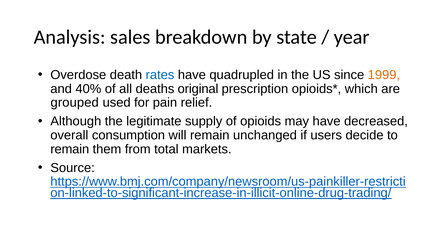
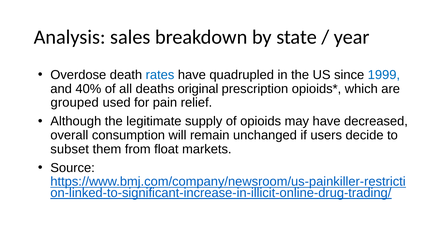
1999 colour: orange -> blue (384, 75)
remain: remain -> subset (70, 149)
total: total -> float (166, 149)
